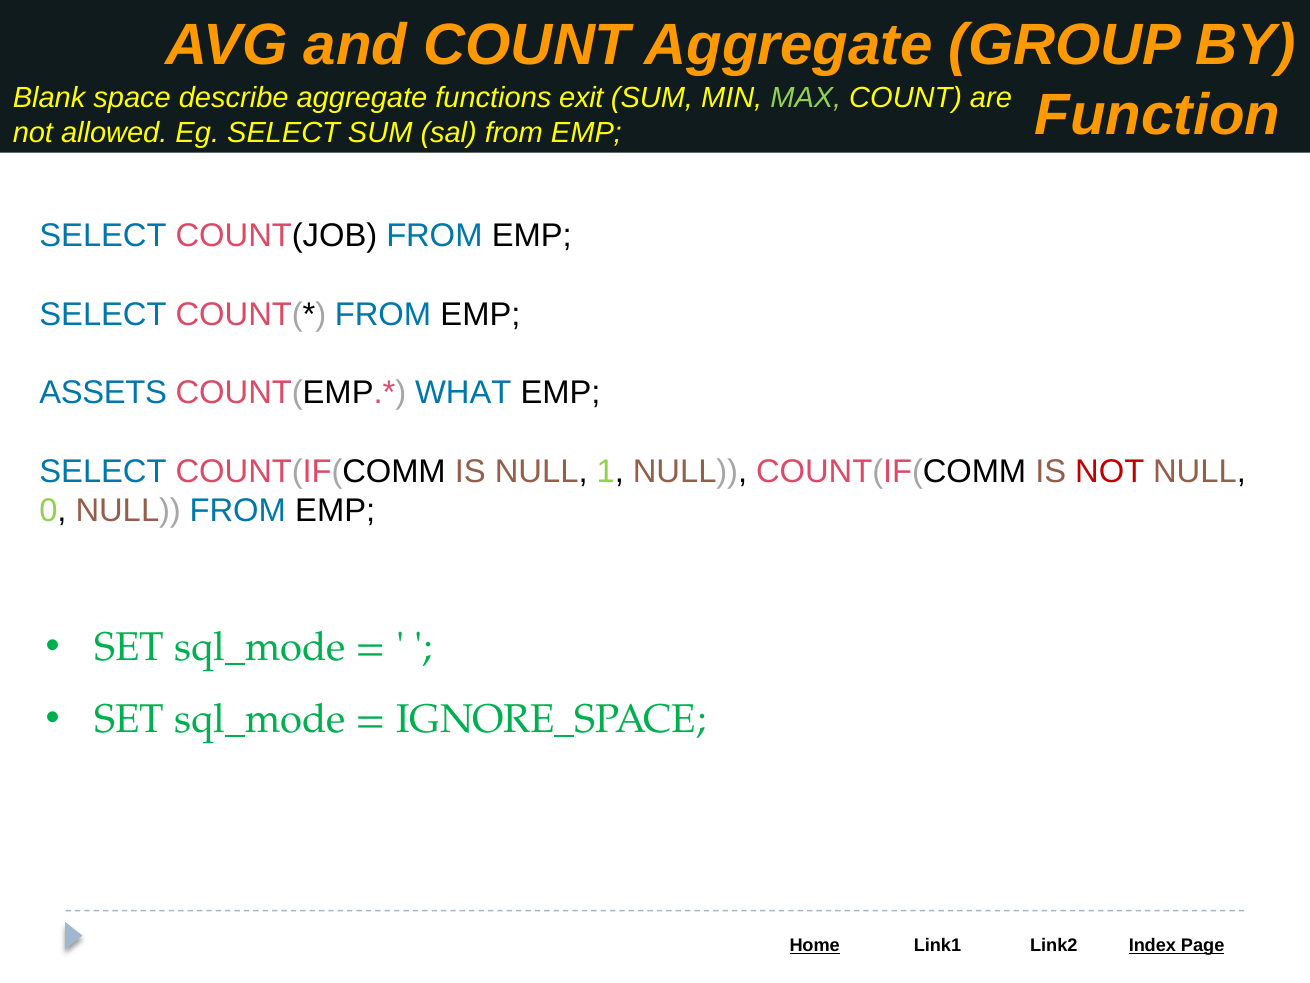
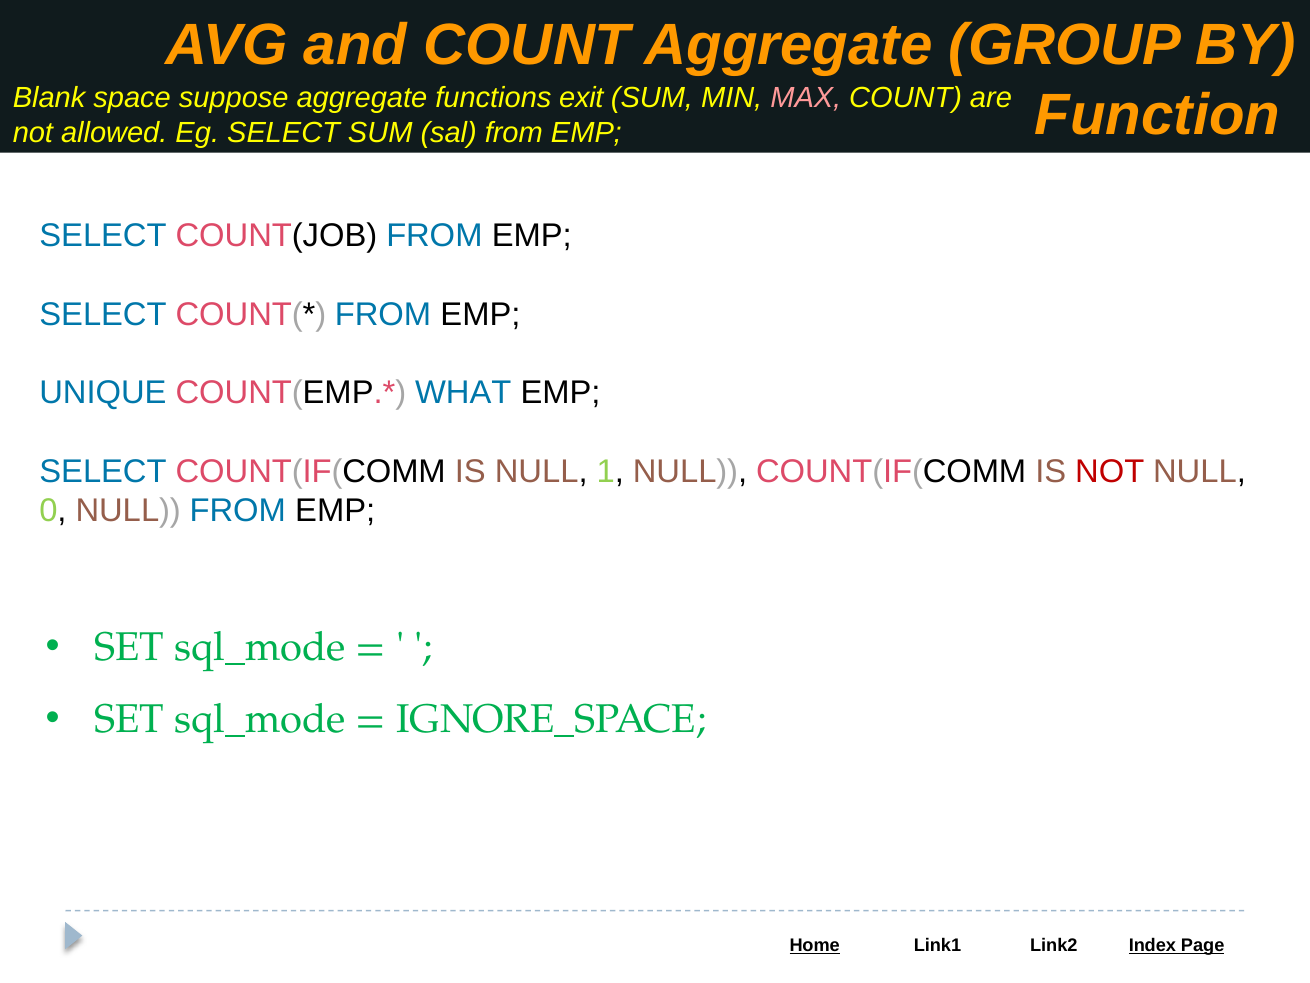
describe: describe -> suppose (234, 98)
MAX colour: light green -> pink (806, 98)
ASSETS: ASSETS -> UNIQUE (103, 393)
